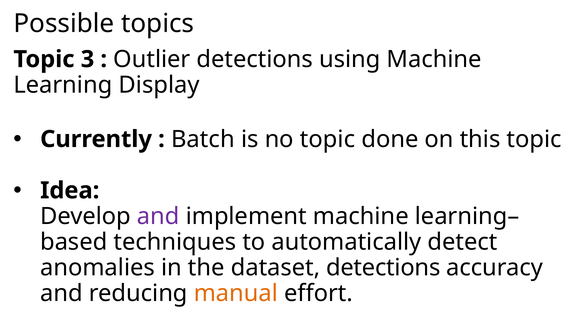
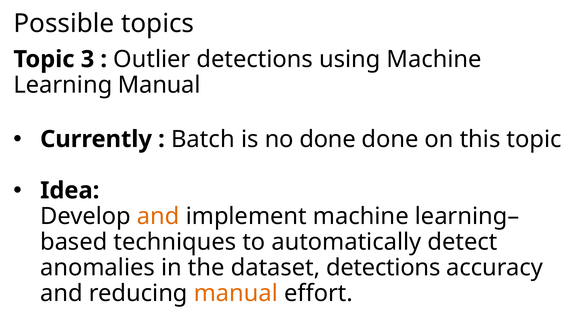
Learning Display: Display -> Manual (159, 85)
no topic: topic -> done (328, 139)
and colour: purple -> orange (158, 216)
